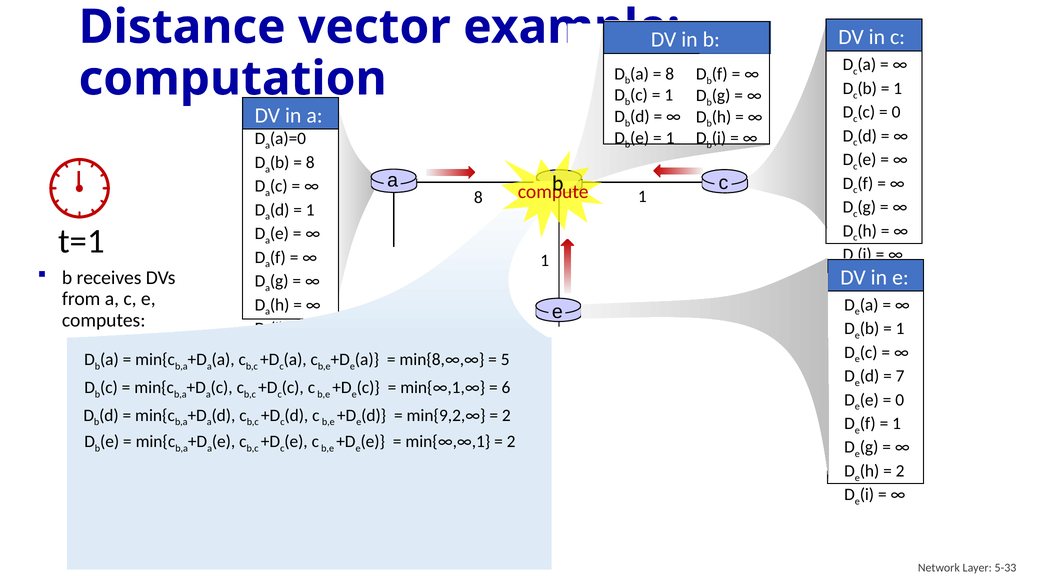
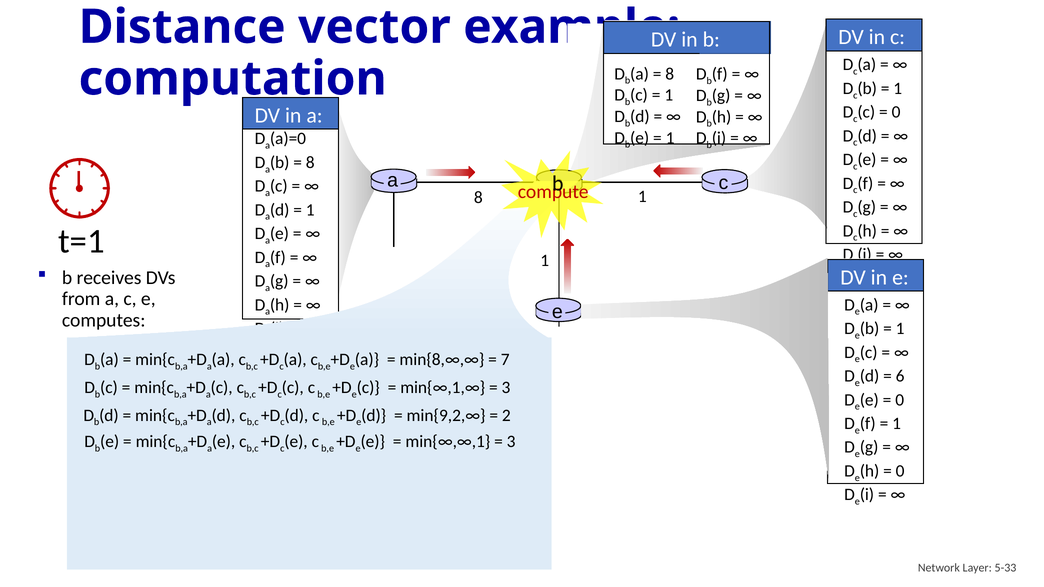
5: 5 -> 7 (505, 360)
7: 7 -> 6 (900, 376)
6: 6 -> 3 (506, 388)
2: 2 -> 3 (511, 442)
2: 2 -> 0 (900, 471)
